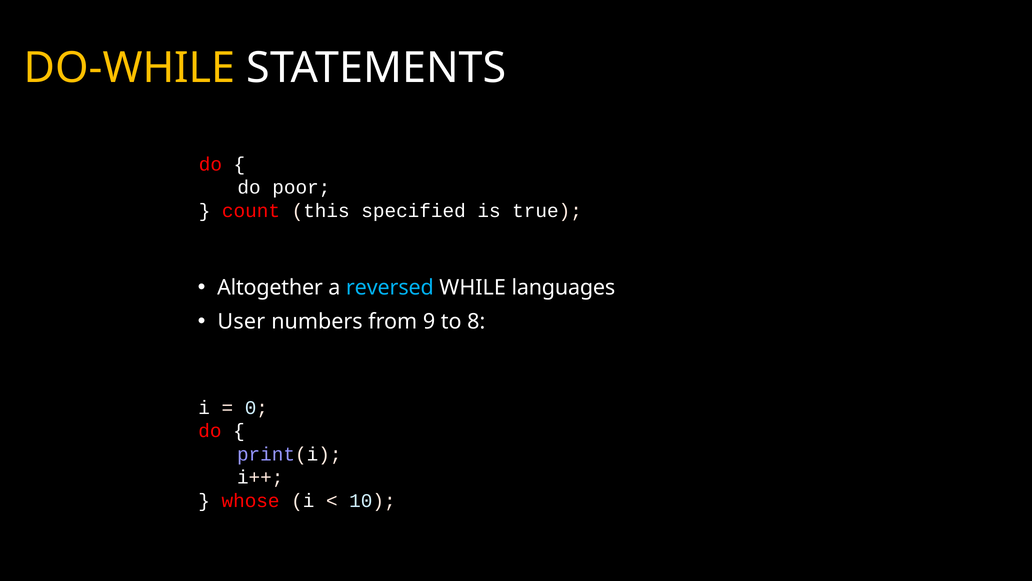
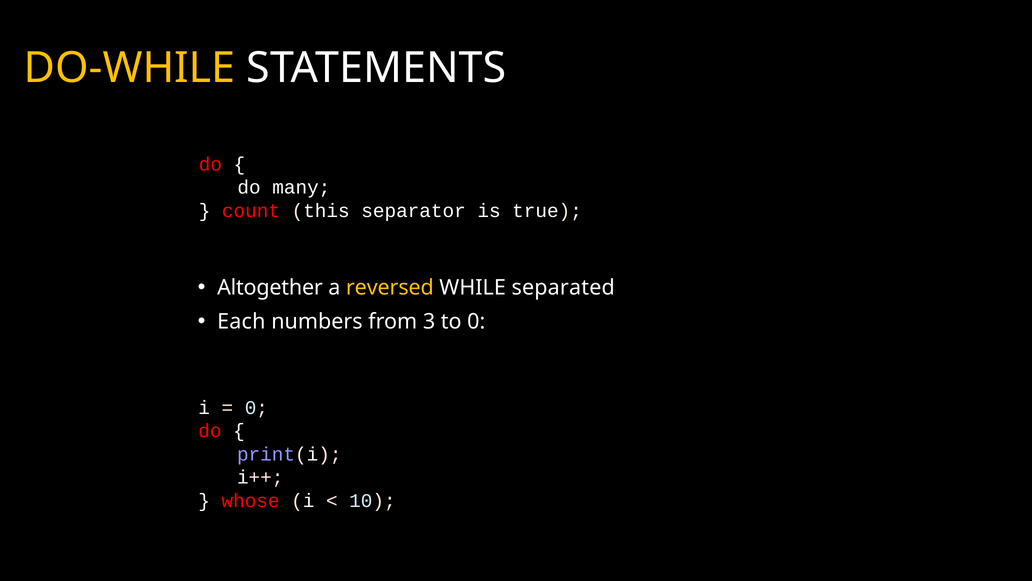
poor: poor -> many (301, 187)
specified: specified -> separator (414, 211)
reversed colour: light blue -> yellow (390, 287)
languages: languages -> separated (563, 287)
User: User -> Each (241, 321)
9: 9 -> 3 (429, 321)
to 8: 8 -> 0 (476, 321)
